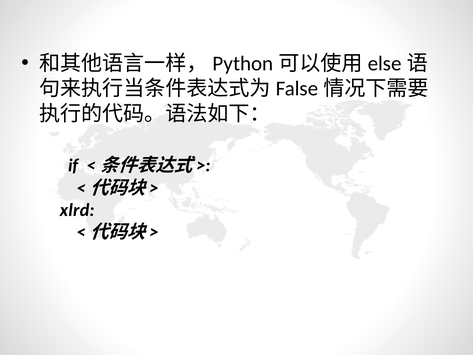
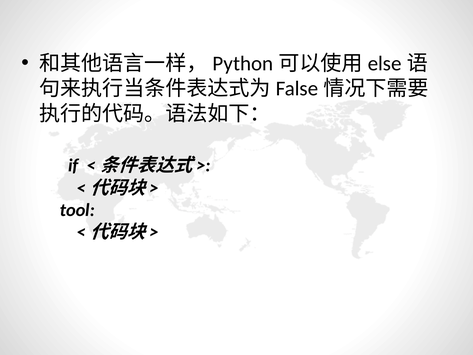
xlrd: xlrd -> tool (77, 210)
